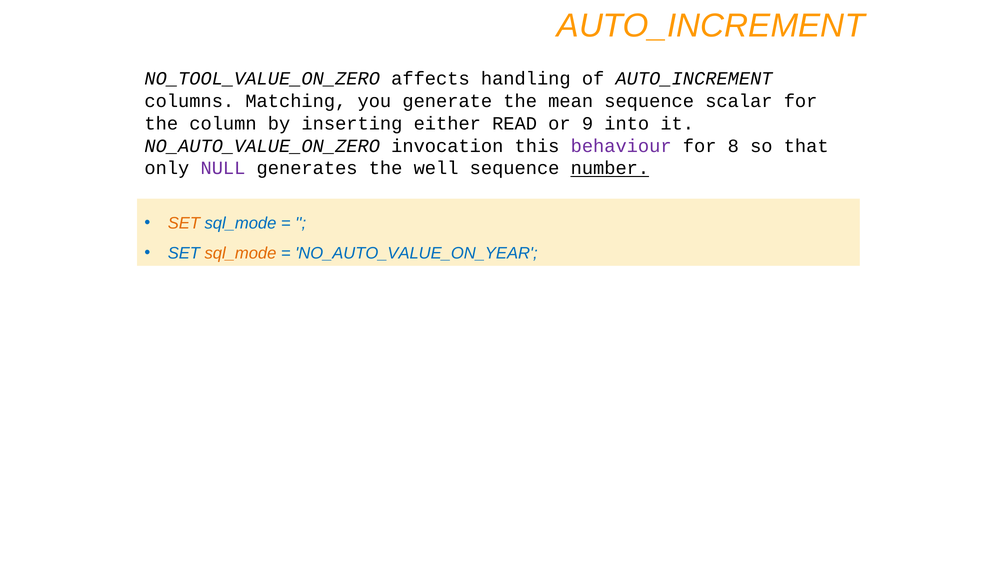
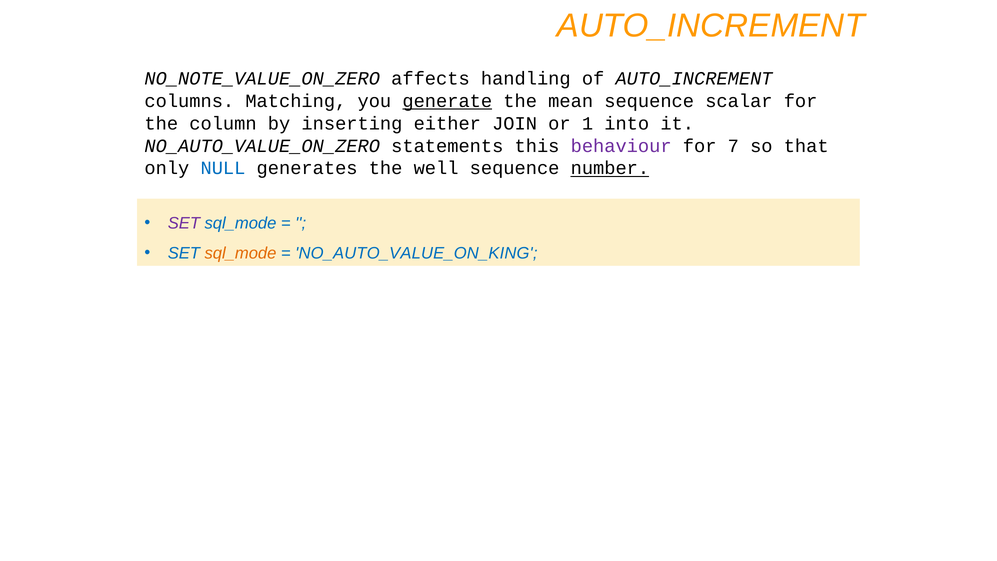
NO_TOOL_VALUE_ON_ZERO: NO_TOOL_VALUE_ON_ZERO -> NO_NOTE_VALUE_ON_ZERO (262, 78)
generate underline: none -> present (447, 101)
READ: READ -> JOIN (515, 123)
9: 9 -> 1 (587, 123)
invocation: invocation -> statements (447, 146)
8: 8 -> 7 (733, 146)
NULL colour: purple -> blue (223, 168)
SET colour: orange -> purple (184, 223)
NO_AUTO_VALUE_ON_YEAR: NO_AUTO_VALUE_ON_YEAR -> NO_AUTO_VALUE_ON_KING (416, 253)
